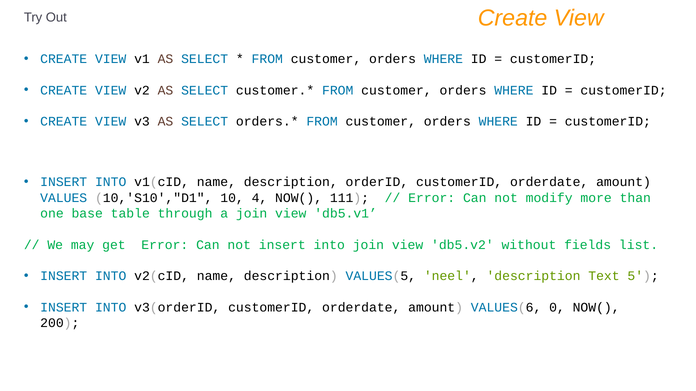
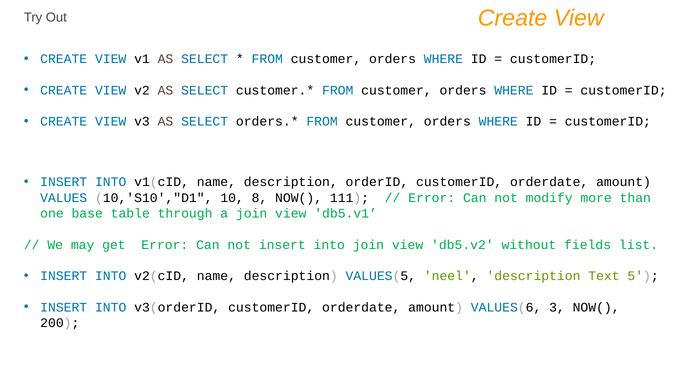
4: 4 -> 8 (259, 198)
0: 0 -> 3 (557, 308)
